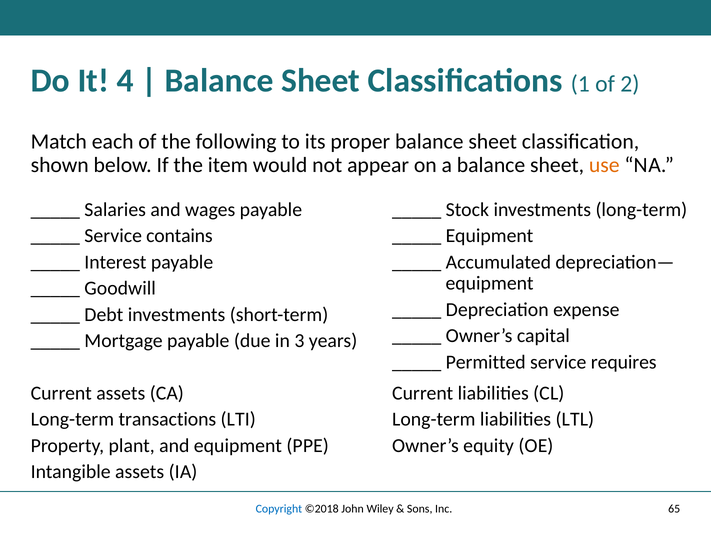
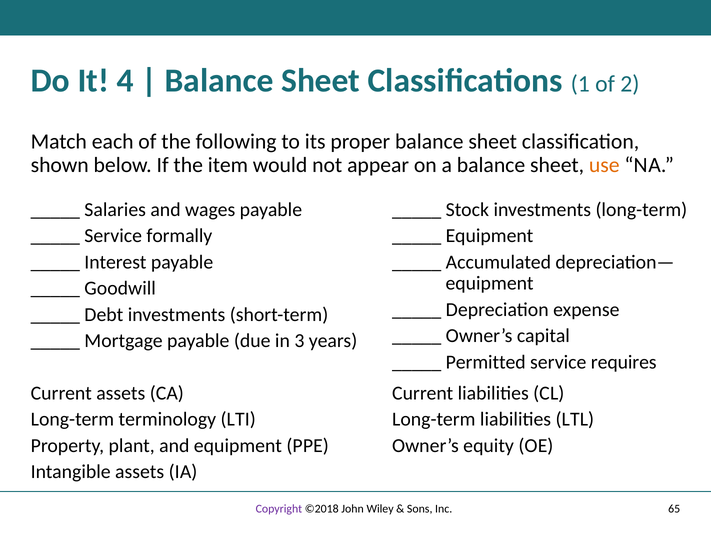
contains: contains -> formally (179, 236)
transactions: transactions -> terminology (167, 420)
Copyright colour: blue -> purple (279, 509)
